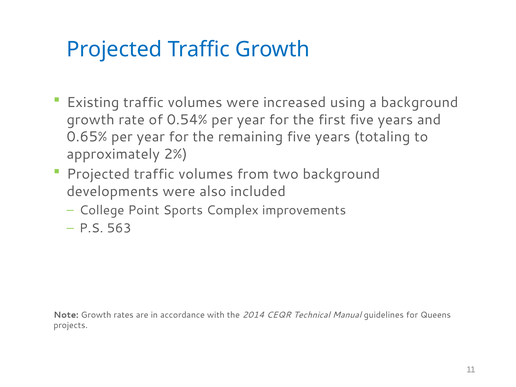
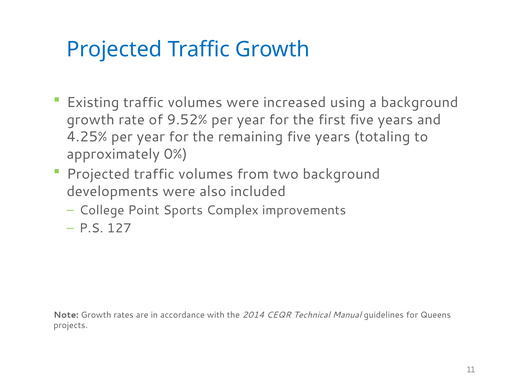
0.54%: 0.54% -> 9.52% (187, 120)
0.65%: 0.65% -> 4.25% (87, 137)
2%: 2% -> 0% (176, 154)
563: 563 -> 127 (119, 228)
